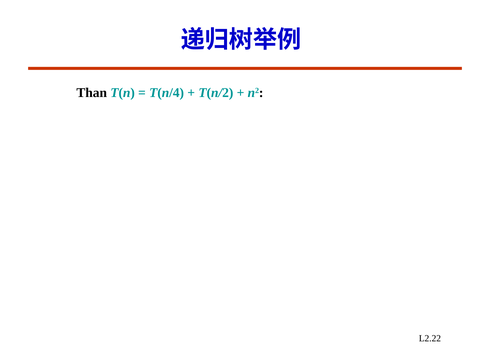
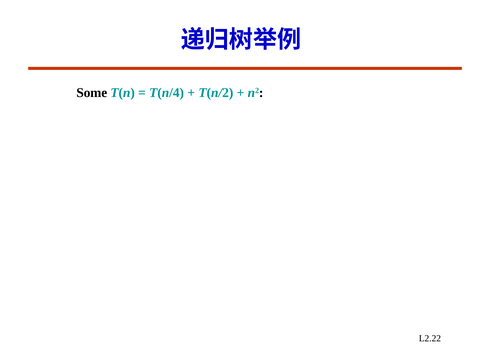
Than: Than -> Some (92, 93)
